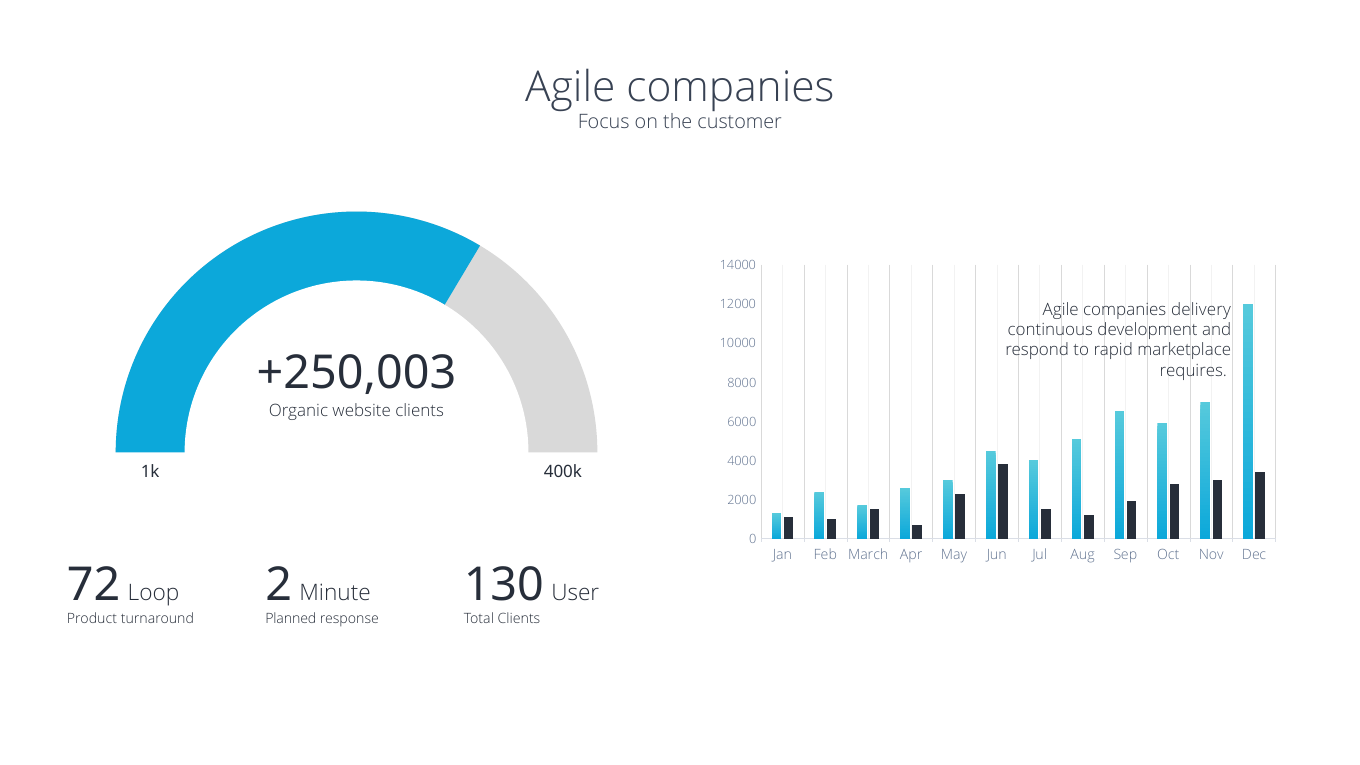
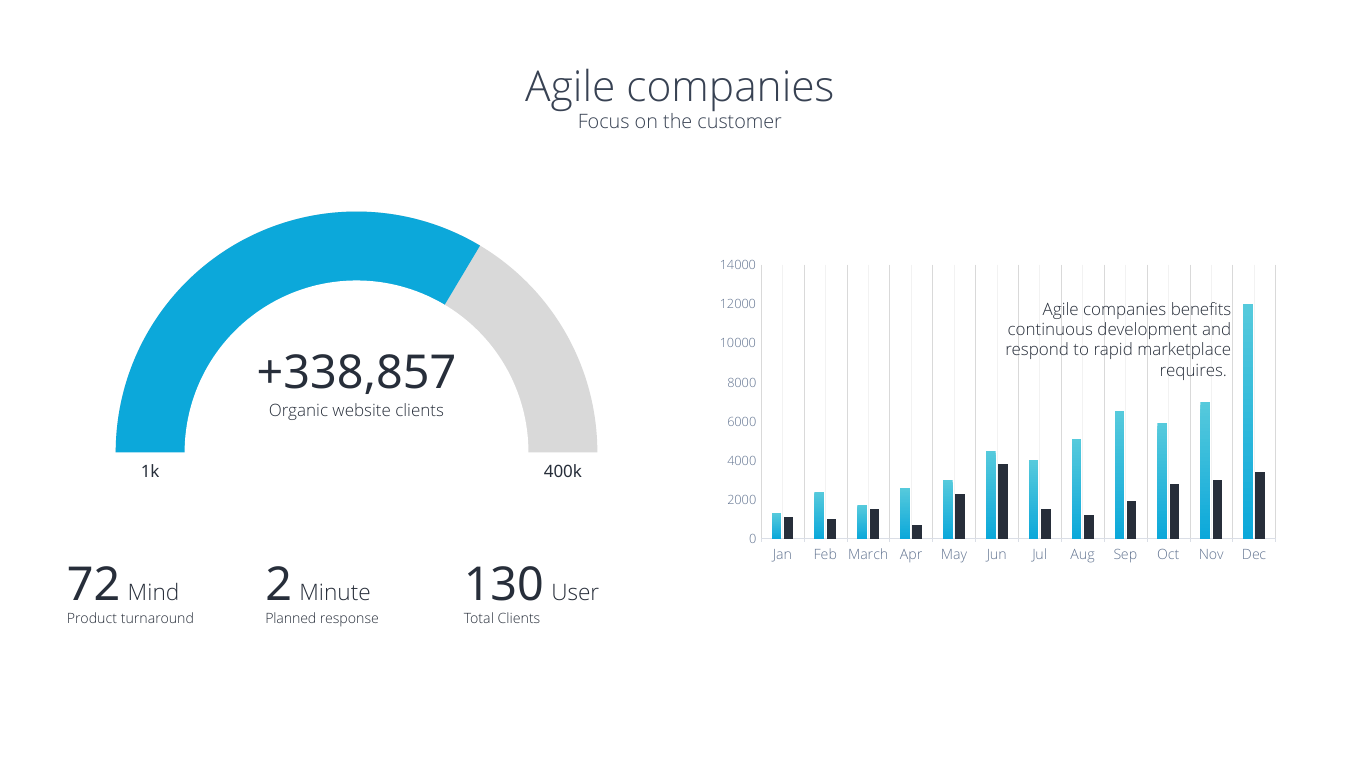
delivery: delivery -> benefits (1201, 309)
+250,003: +250,003 -> +338,857 (356, 373)
Loop: Loop -> Mind (154, 592)
